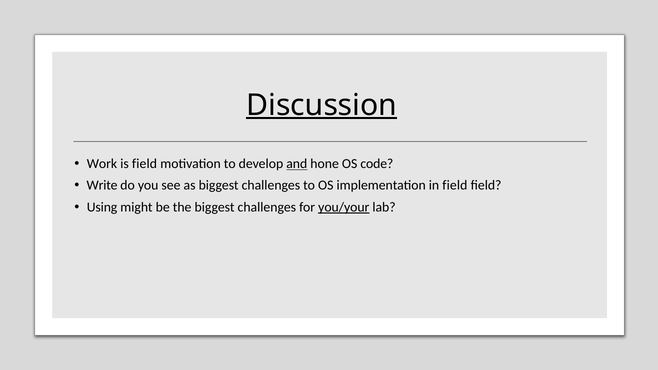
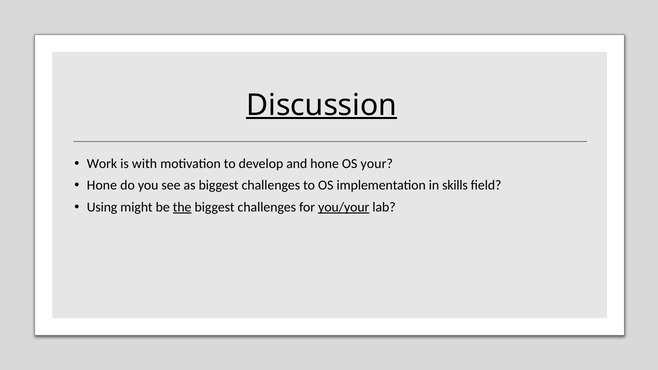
is field: field -> with (145, 164)
and underline: present -> none (297, 164)
code: code -> your (377, 164)
Write: Write -> Hone (102, 186)
in field: field -> skills (455, 186)
the underline: none -> present (182, 207)
